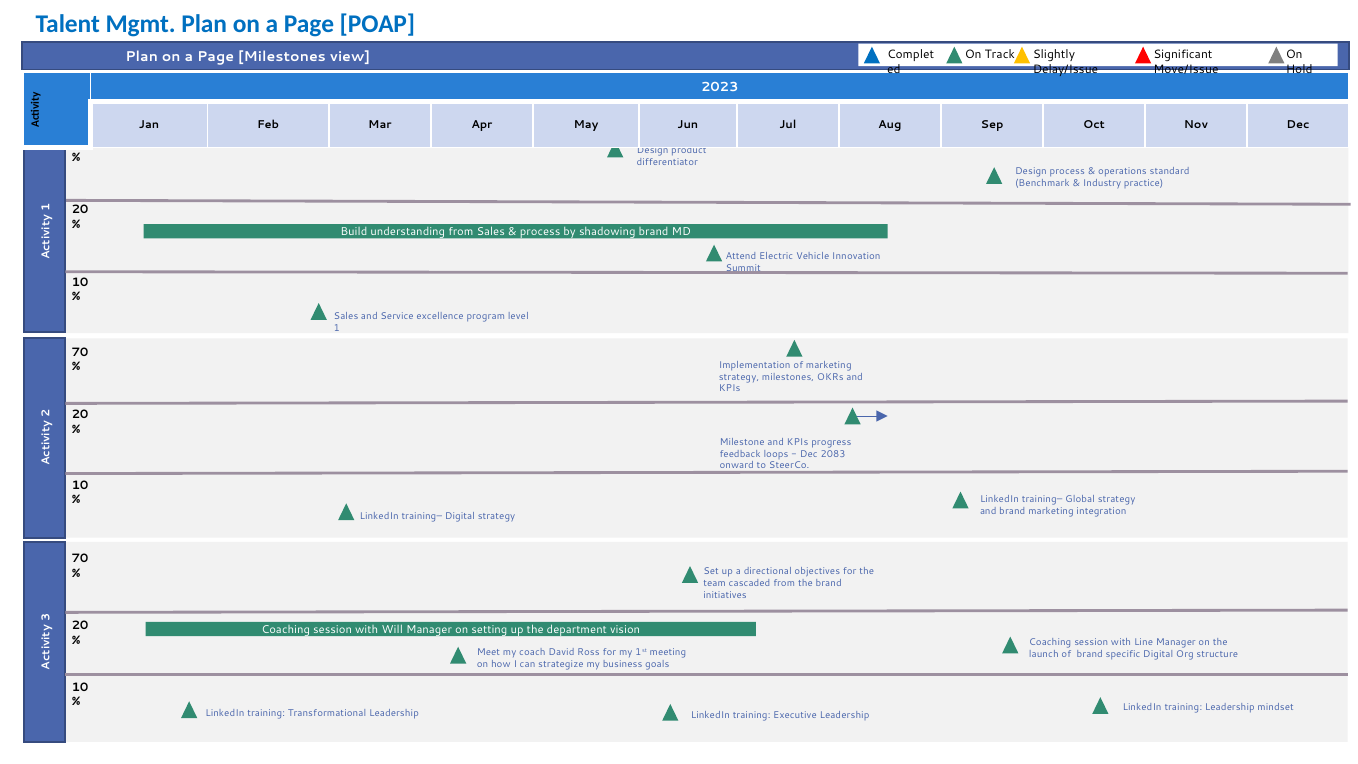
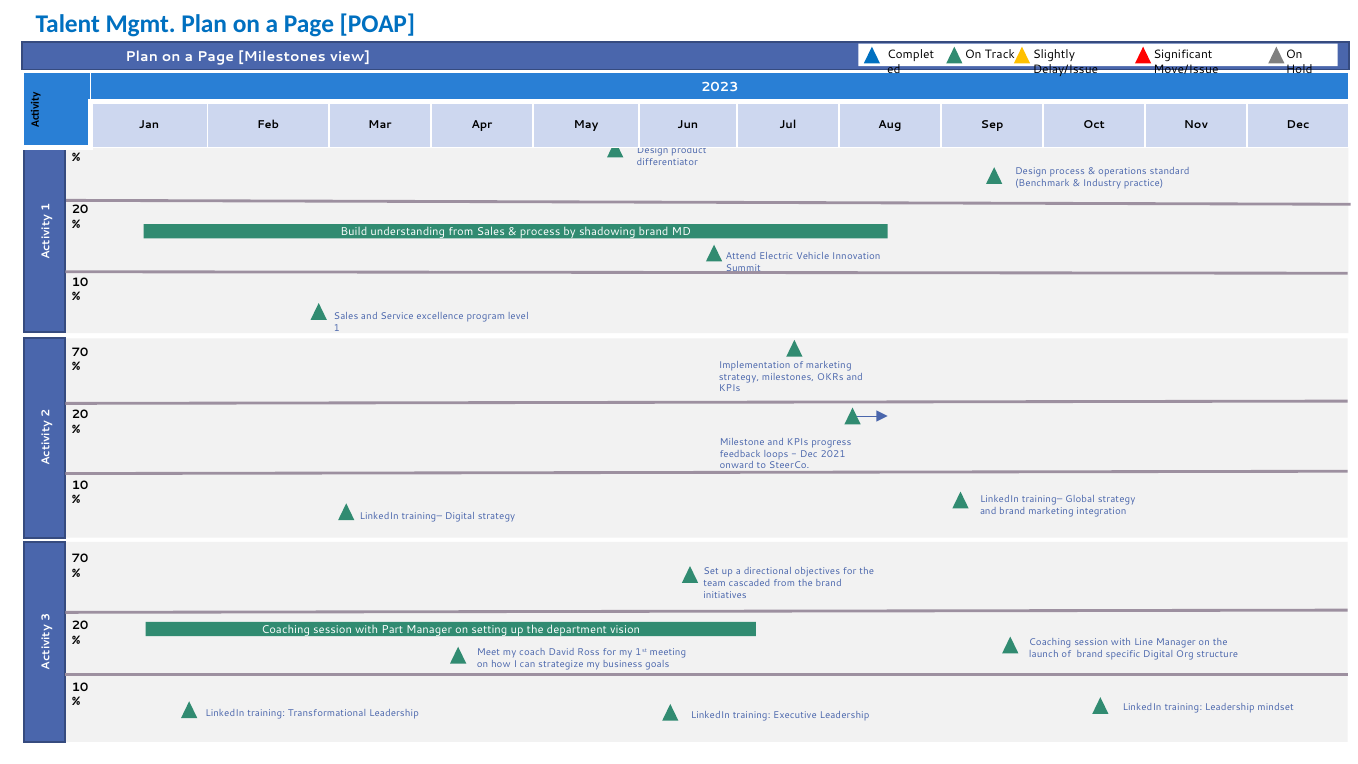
2083: 2083 -> 2021 (833, 454)
Will: Will -> Part (392, 630)
